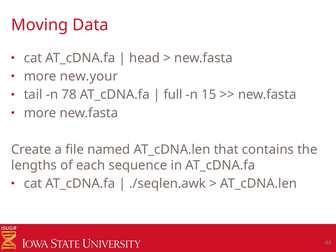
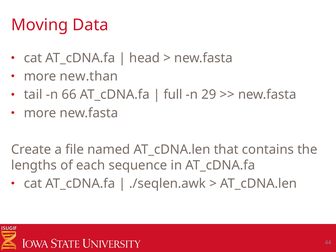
new.your: new.your -> new.than (89, 76)
78: 78 -> 66 (69, 95)
15: 15 -> 29 (209, 95)
